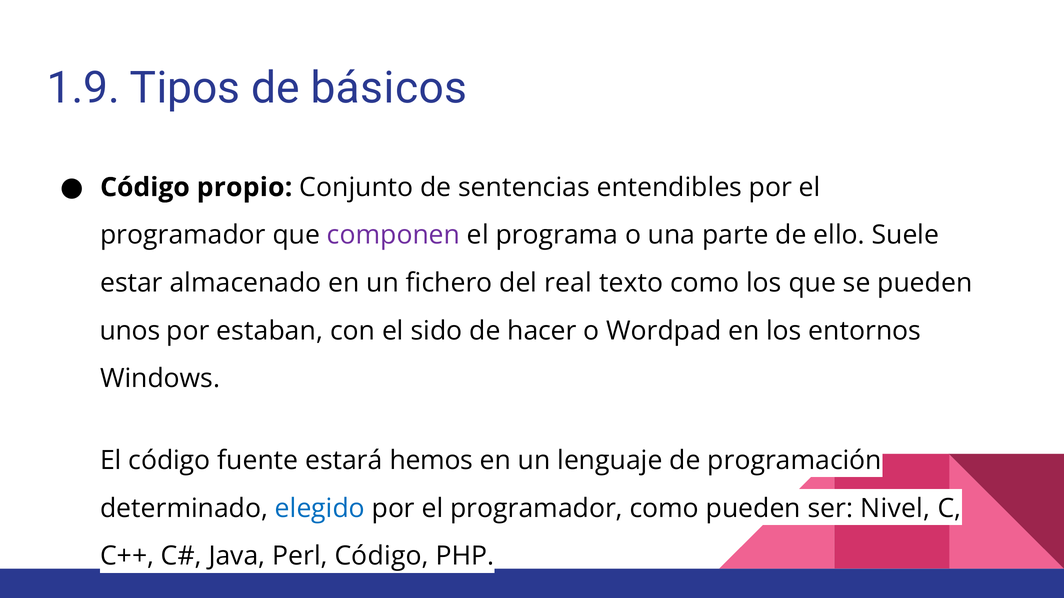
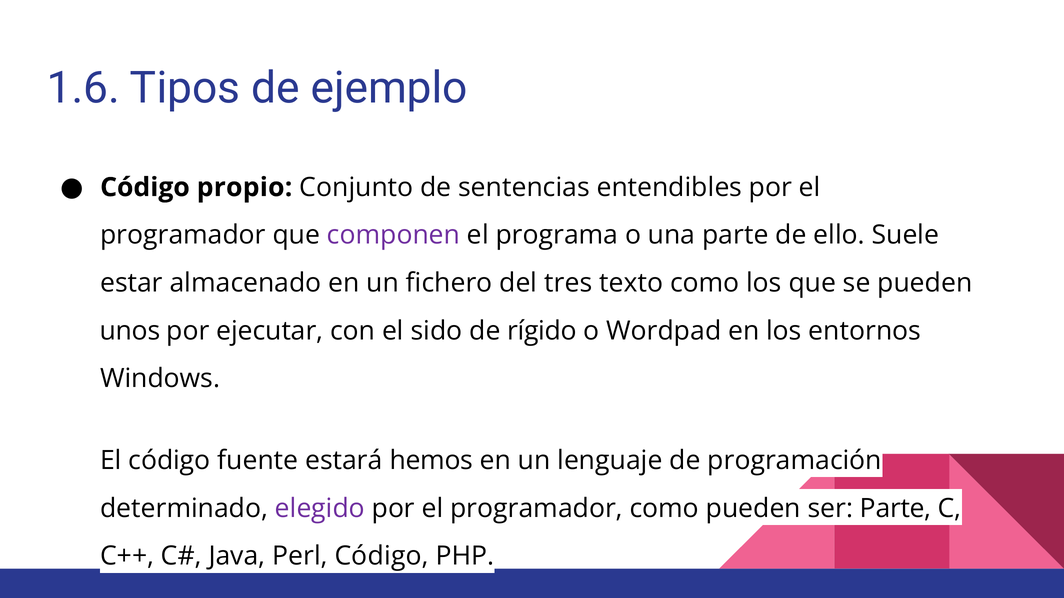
1.9: 1.9 -> 1.6 (83, 88)
básicos: básicos -> ejemplo (389, 88)
real: real -> tres (568, 283)
estaban: estaban -> ejecutar (270, 331)
hacer: hacer -> rígido (542, 331)
elegido colour: blue -> purple (320, 509)
ser Nivel: Nivel -> Parte (896, 509)
